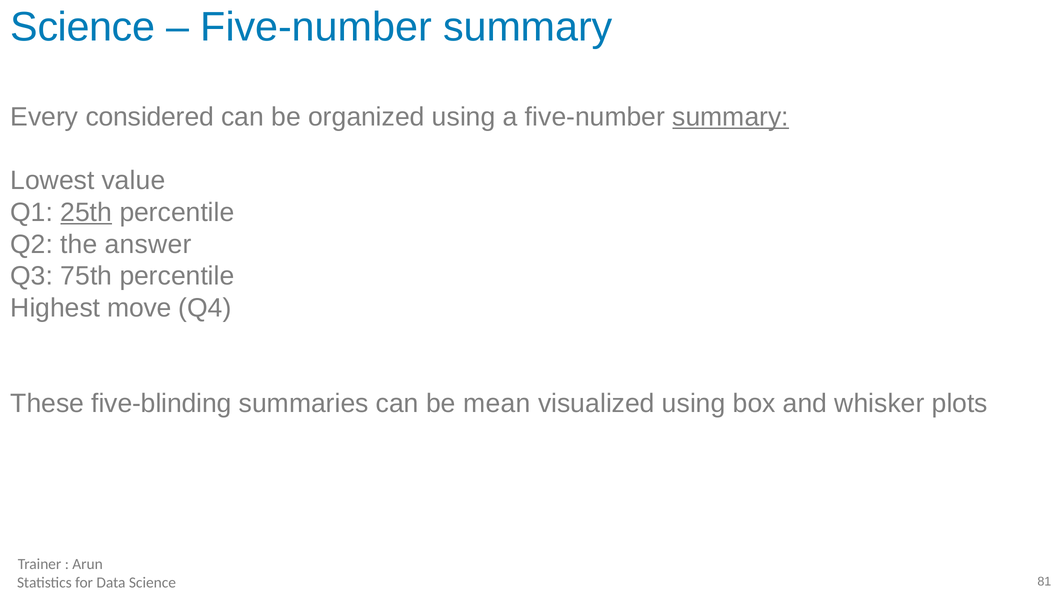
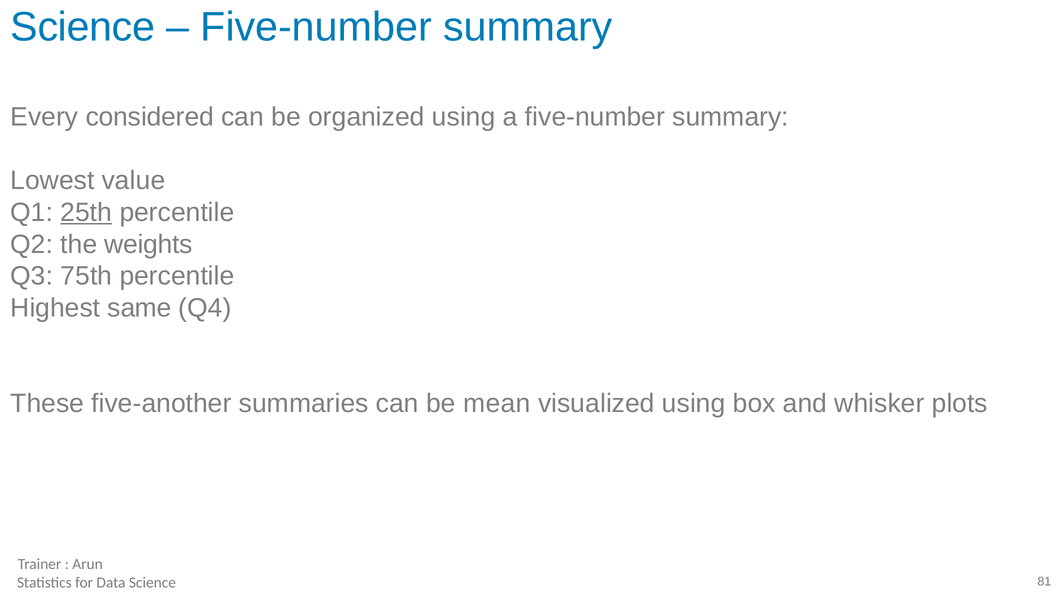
summary underline: present -> none (731, 117)
answer: answer -> weights (148, 244)
move: move -> same (140, 308)
five-blinding: five-blinding -> five-another (161, 404)
